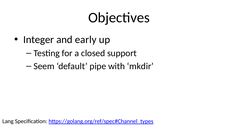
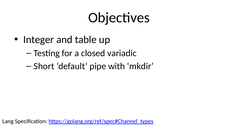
early: early -> table (86, 40)
support: support -> variadic (122, 53)
Seem: Seem -> Short (44, 66)
